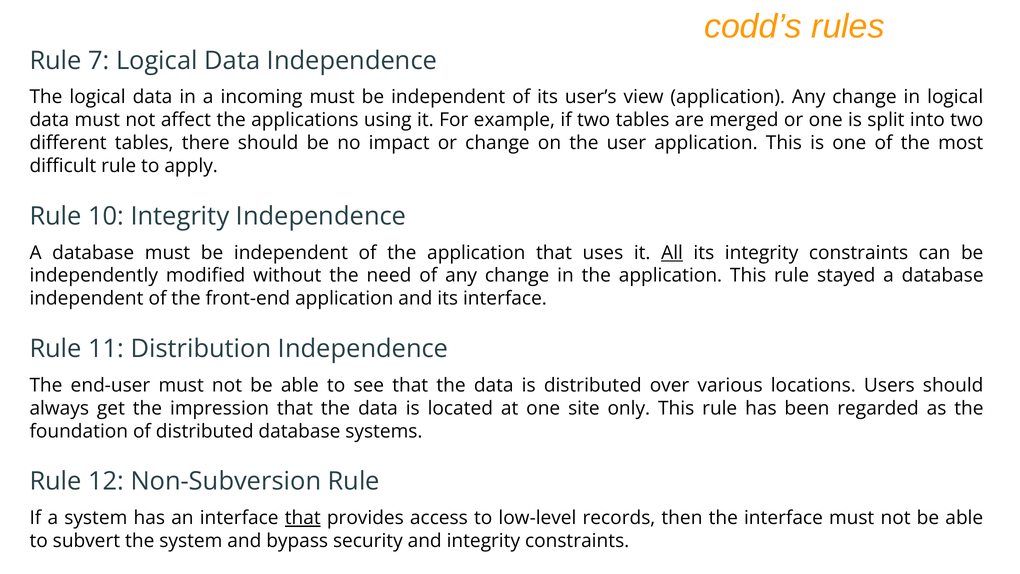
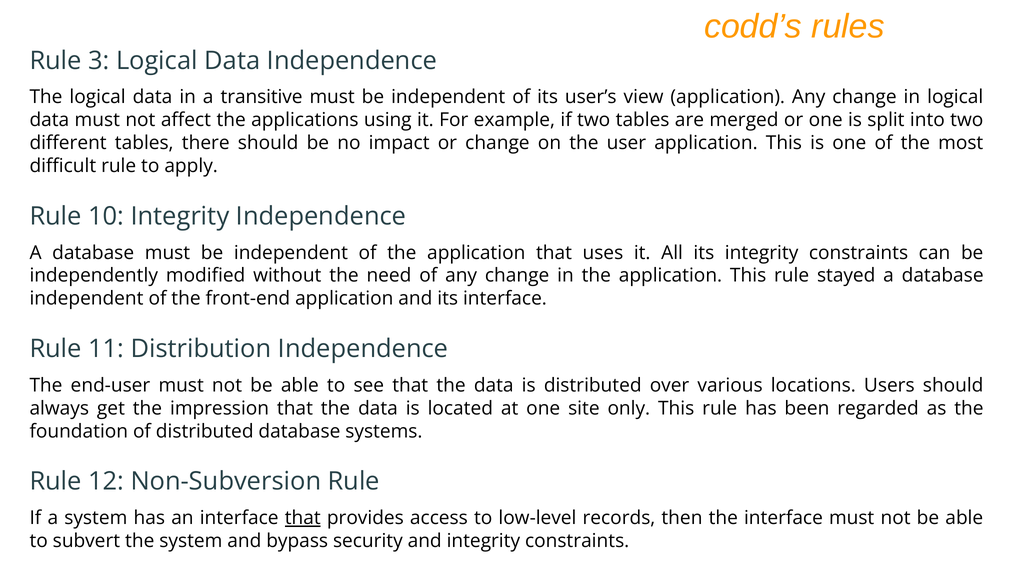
7: 7 -> 3 (99, 61)
incoming: incoming -> transitive (262, 97)
All underline: present -> none (672, 253)
